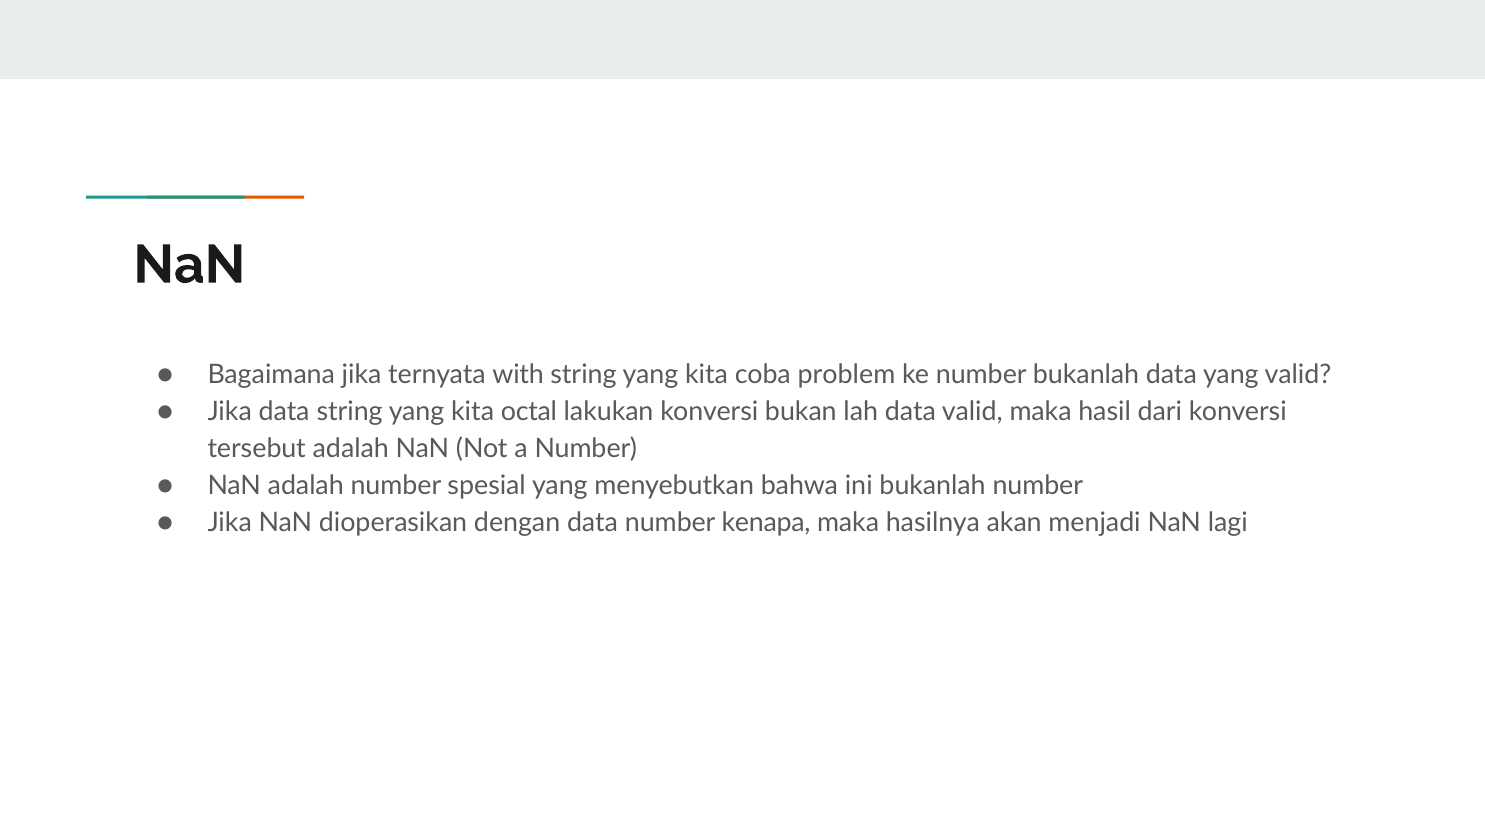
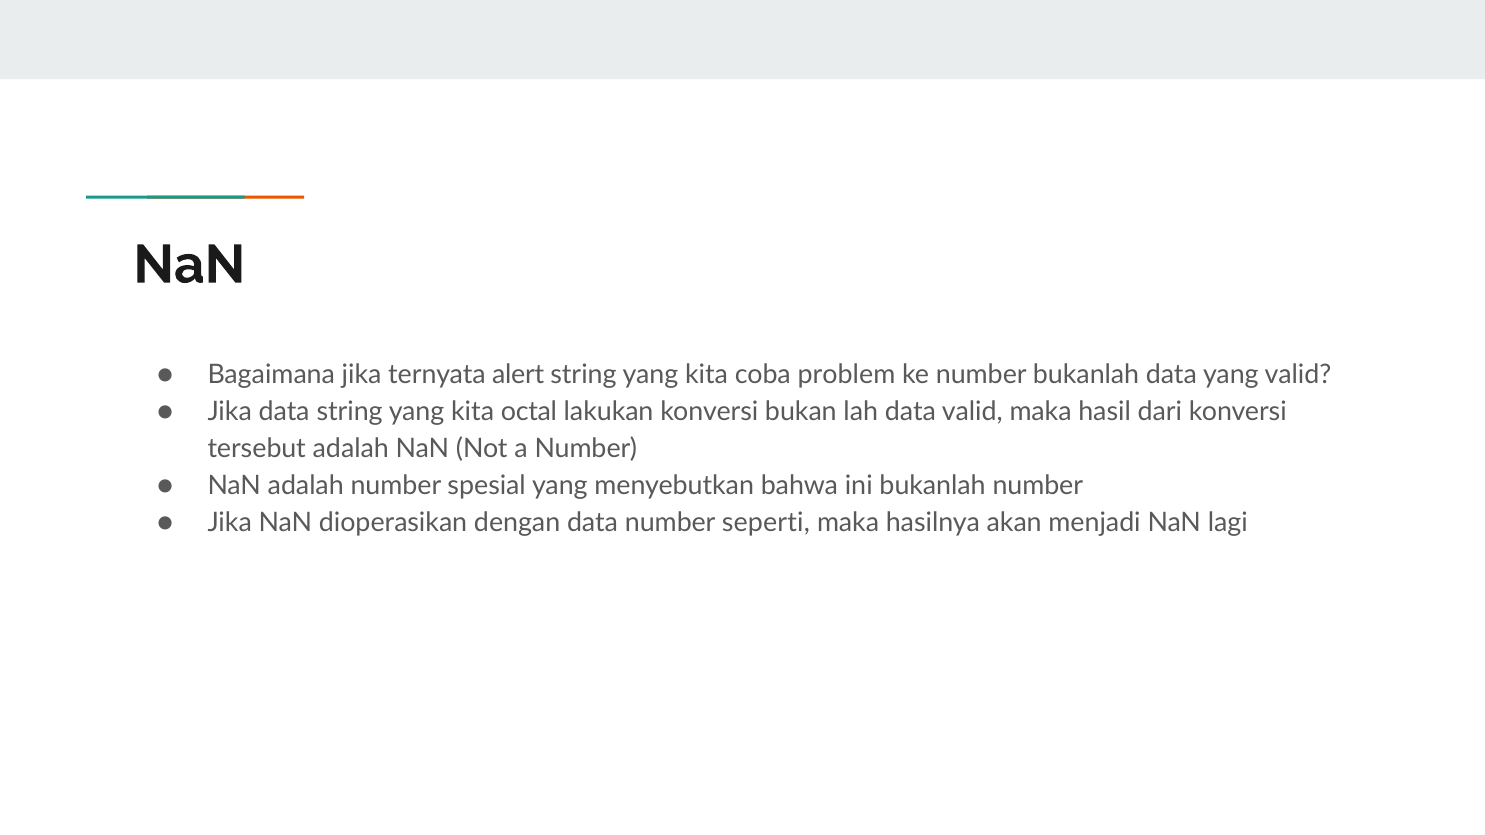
with: with -> alert (518, 375)
kenapa: kenapa -> seperti (766, 523)
